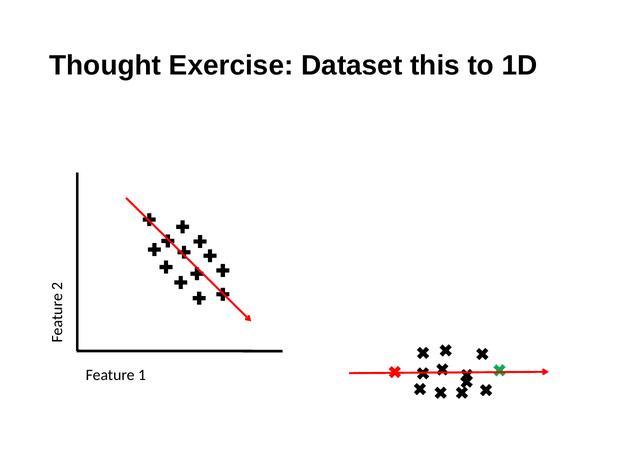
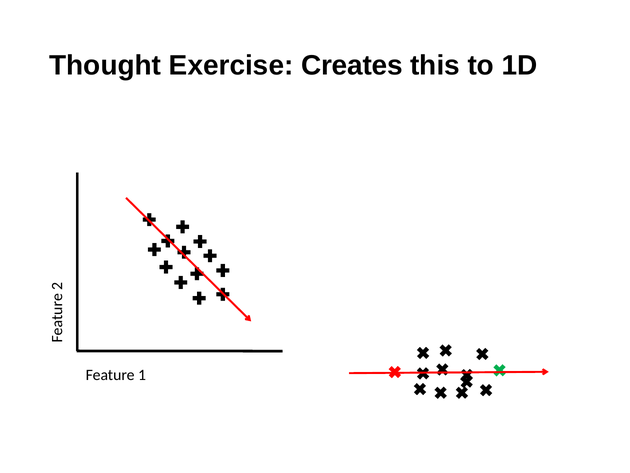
Dataset: Dataset -> Creates (352, 65)
